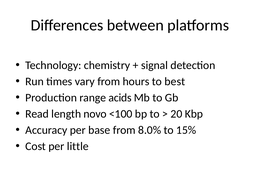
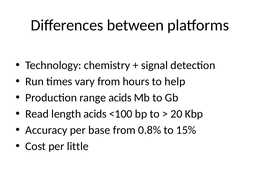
best: best -> help (175, 81)
length novo: novo -> acids (95, 114)
8.0%: 8.0% -> 0.8% (150, 130)
